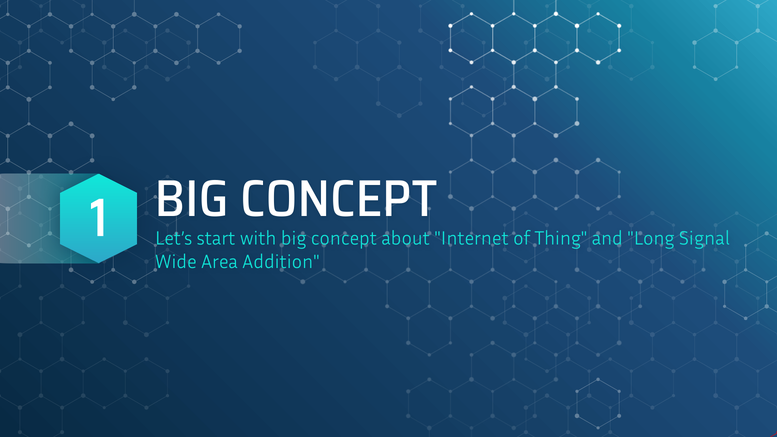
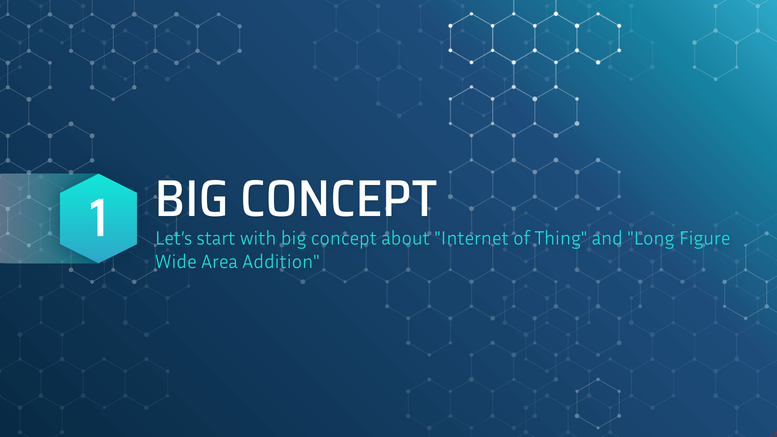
Signal: Signal -> Figure (705, 239)
